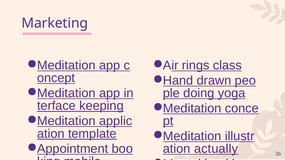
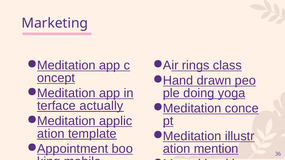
keeping: keeping -> actually (101, 106)
actually: actually -> mention (216, 149)
